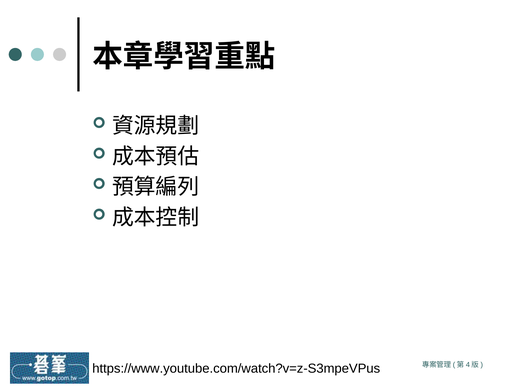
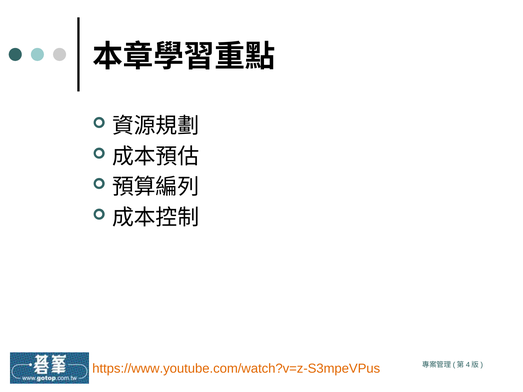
https://www.youtube.com/watch?v=z-S3mpeVPus colour: black -> orange (236, 369)
